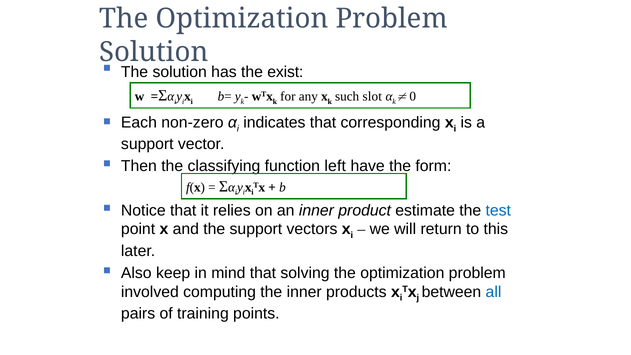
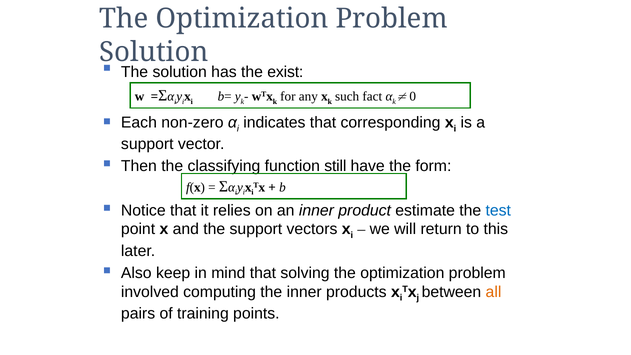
slot: slot -> fact (372, 97)
left: left -> still (335, 166)
all colour: blue -> orange (493, 292)
